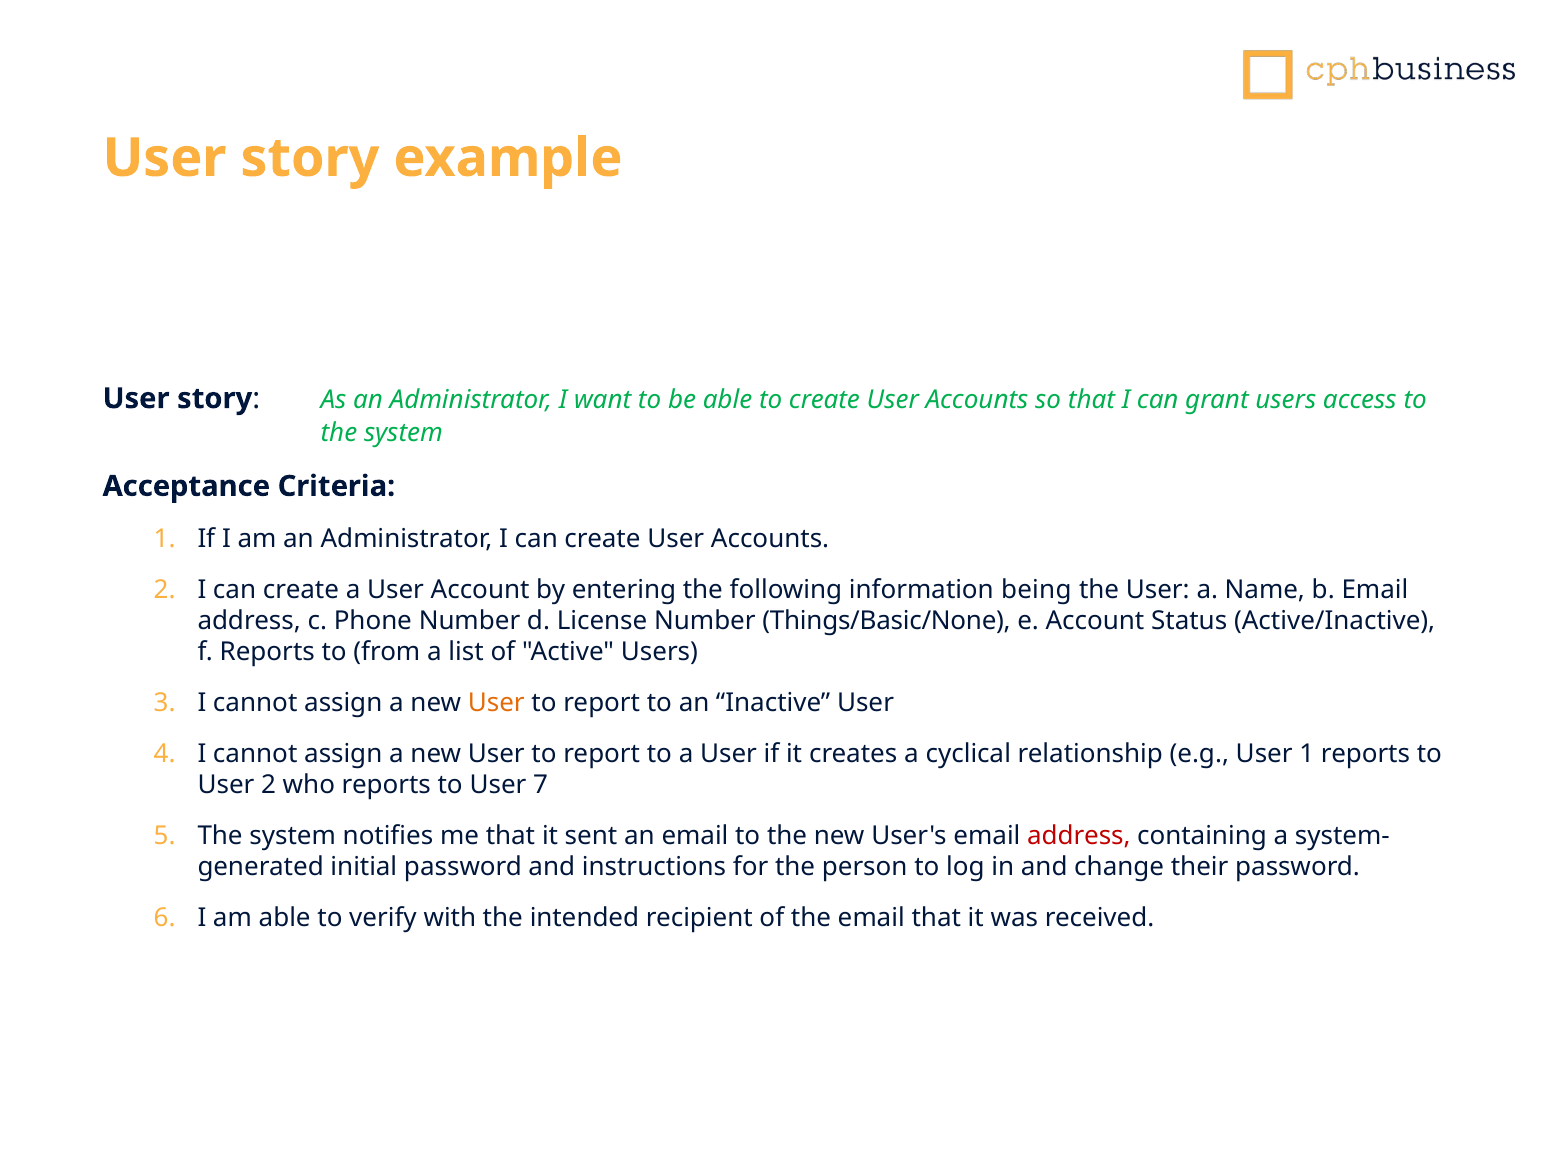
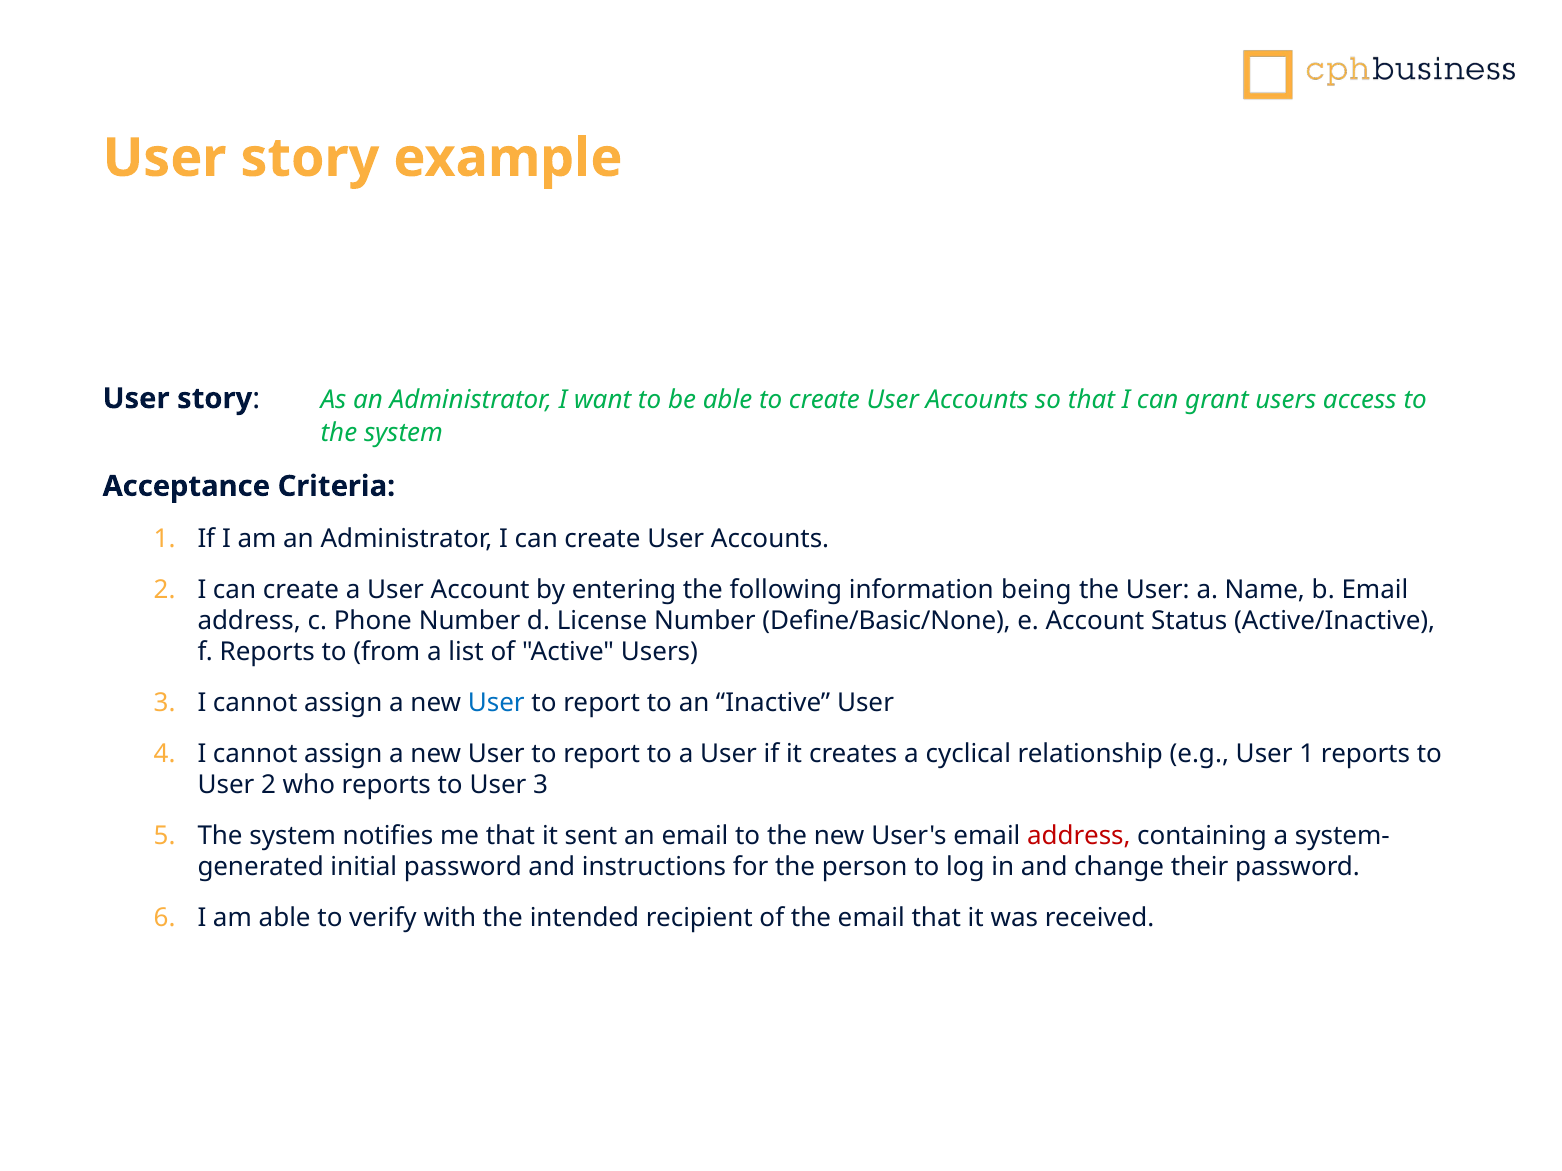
Things/Basic/None: Things/Basic/None -> Define/Basic/None (887, 621)
User colour: orange -> blue (496, 703)
User 7: 7 -> 3 (541, 785)
